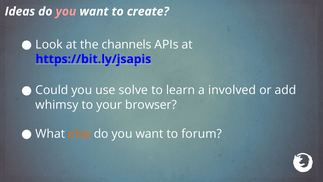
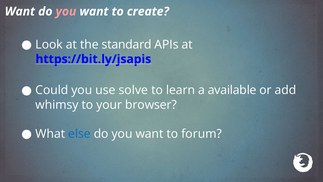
Ideas: Ideas -> Want (20, 11)
channels: channels -> standard (127, 44)
involved: involved -> available (232, 90)
else colour: orange -> blue (79, 134)
